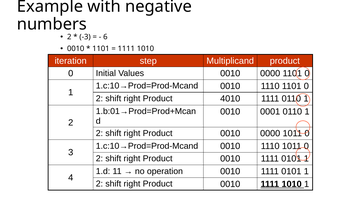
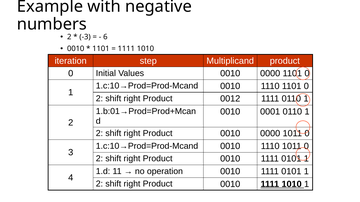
4010: 4010 -> 0012 (230, 99)
